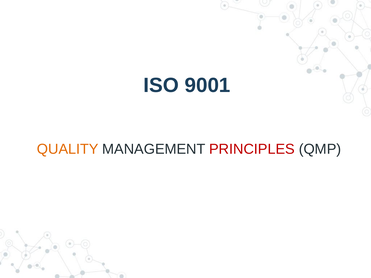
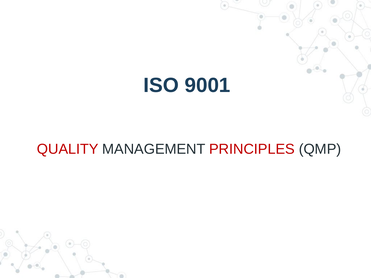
QUALITY colour: orange -> red (68, 149)
